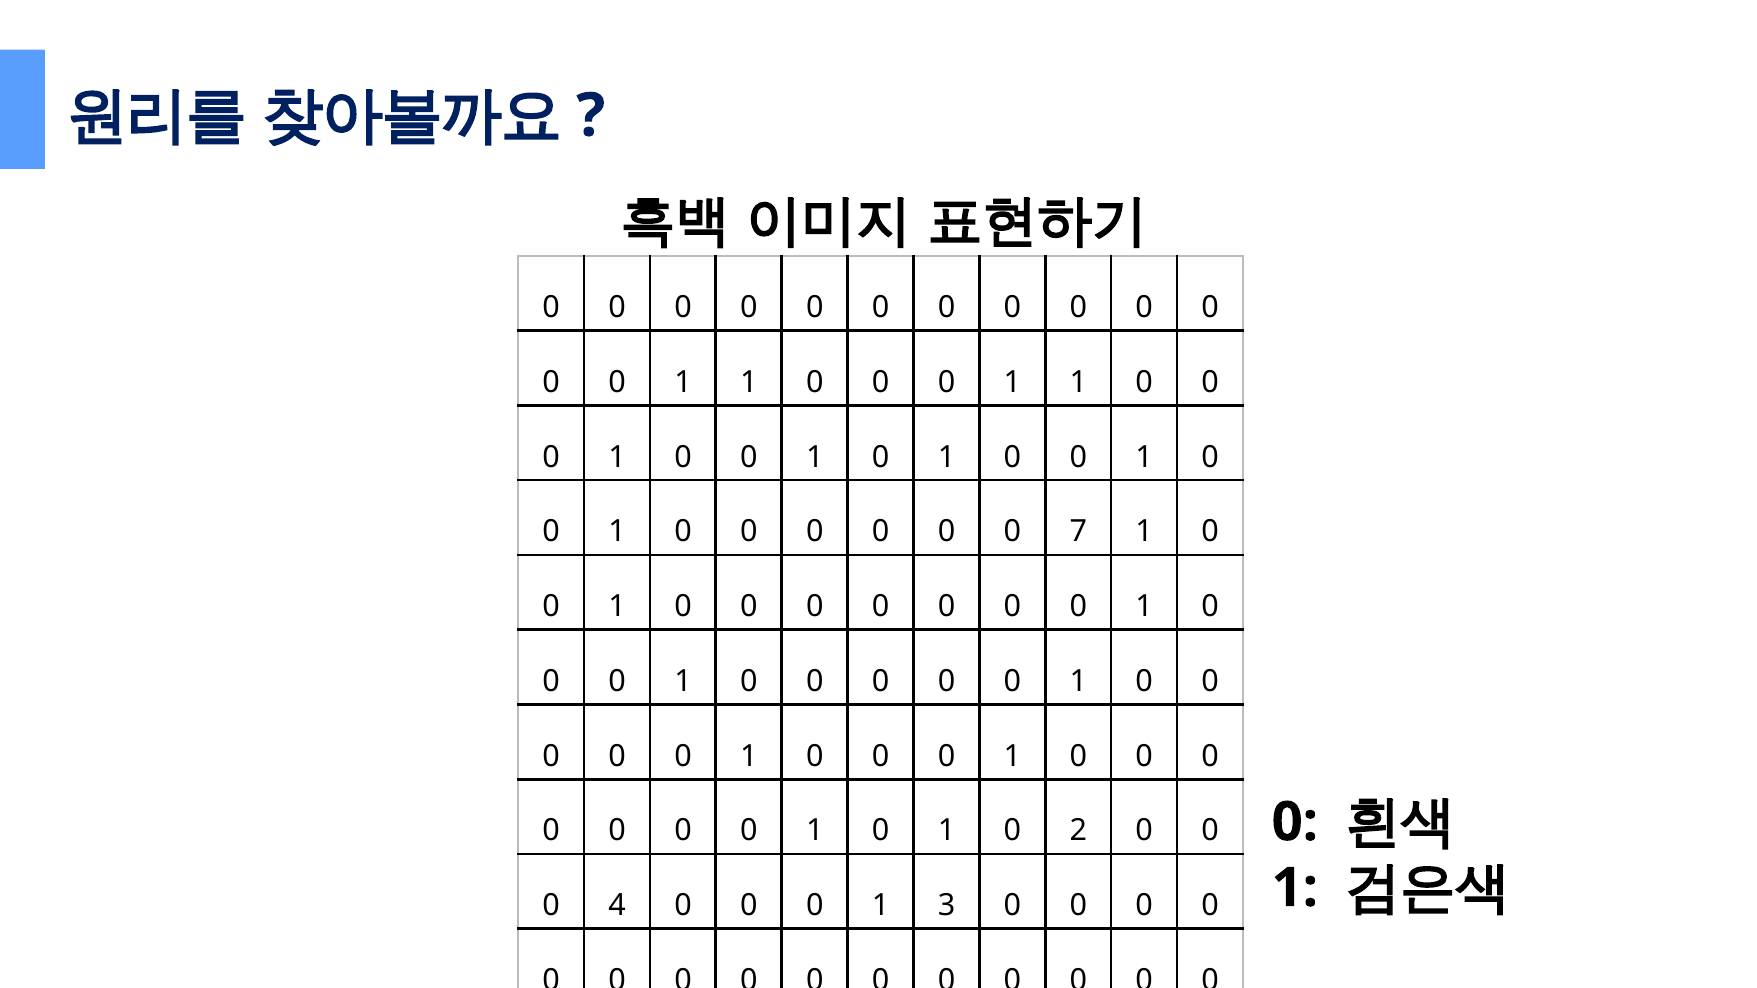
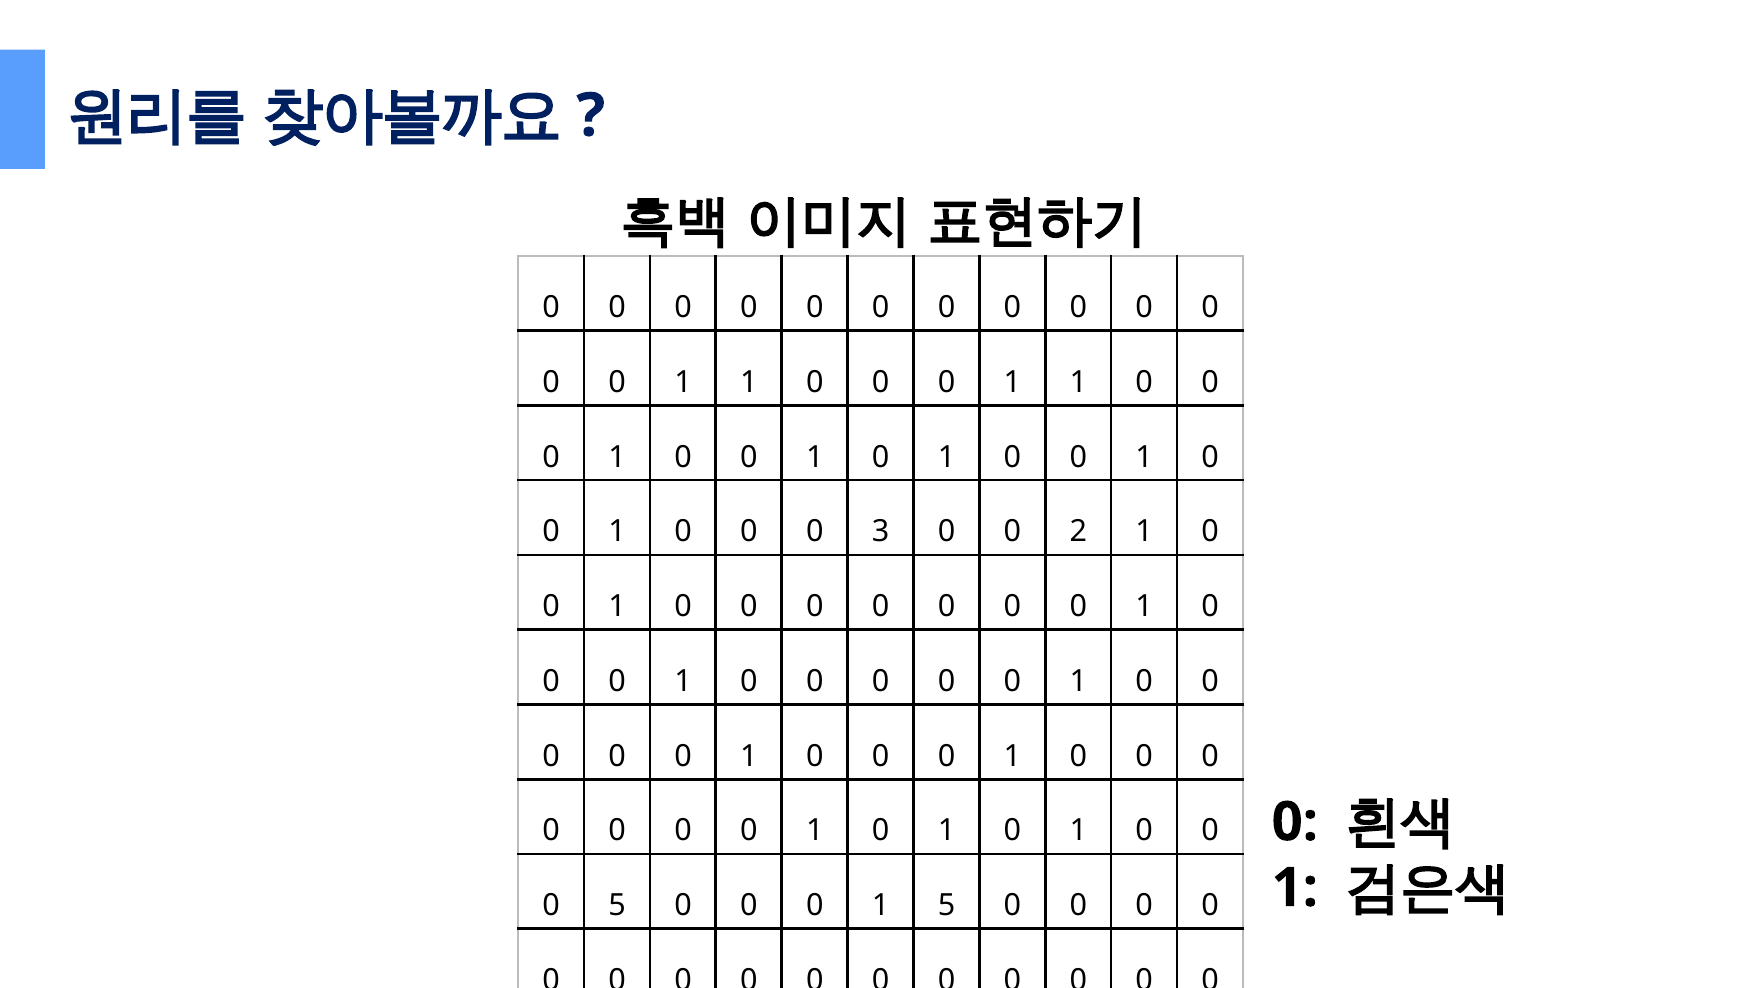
0: 0 -> 3 (881, 532)
7: 7 -> 2 (1078, 532)
2: 2 -> 1 (1078, 831)
0 4: 4 -> 5 (617, 906)
1 3: 3 -> 5 (947, 906)
